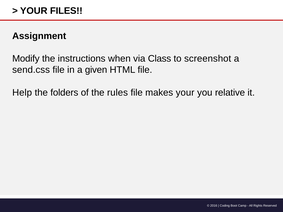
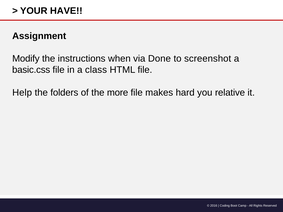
FILES: FILES -> HAVE (66, 11)
Class: Class -> Done (159, 59)
send.css: send.css -> basic.css (31, 70)
given: given -> class (96, 70)
rules: rules -> more (118, 93)
makes your: your -> hard (185, 93)
